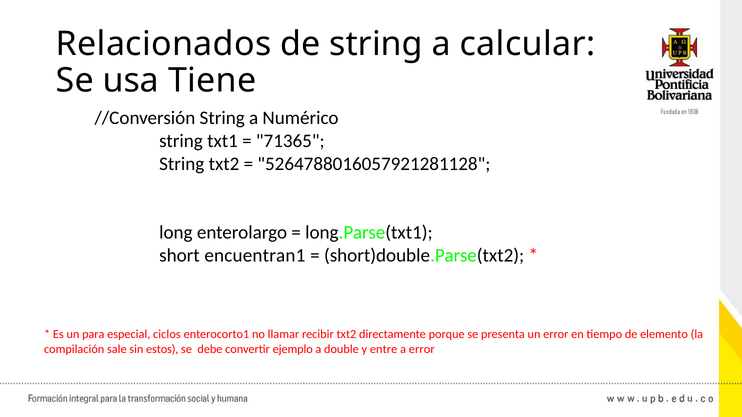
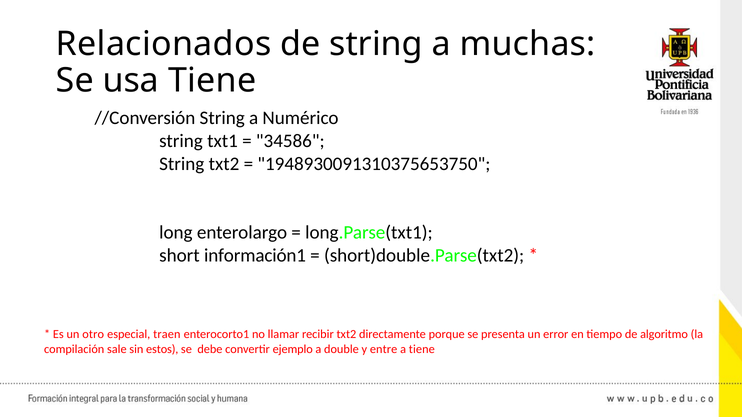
calcular: calcular -> muchas (528, 44)
71365: 71365 -> 34586 (290, 141)
5264788016057921281128: 5264788016057921281128 -> 1948930091310375653750 (374, 164)
encuentran1: encuentran1 -> información1 (255, 256)
para: para -> otro (93, 335)
ciclos: ciclos -> traen (167, 335)
elemento: elemento -> algoritmo (664, 335)
a error: error -> tiene (422, 349)
